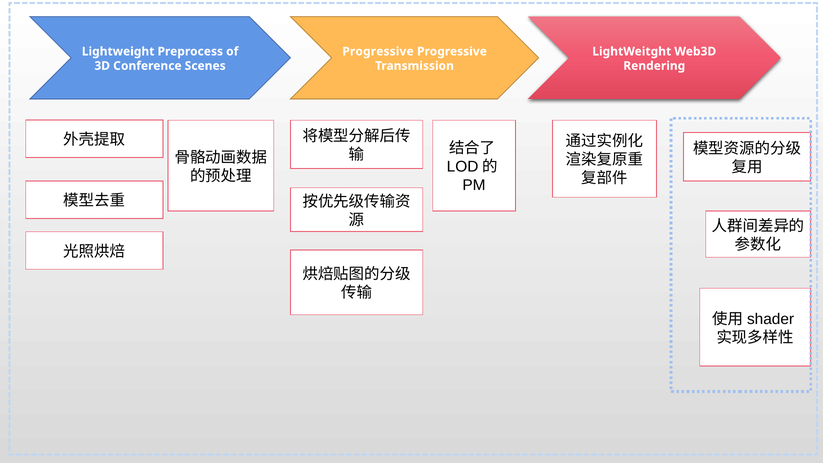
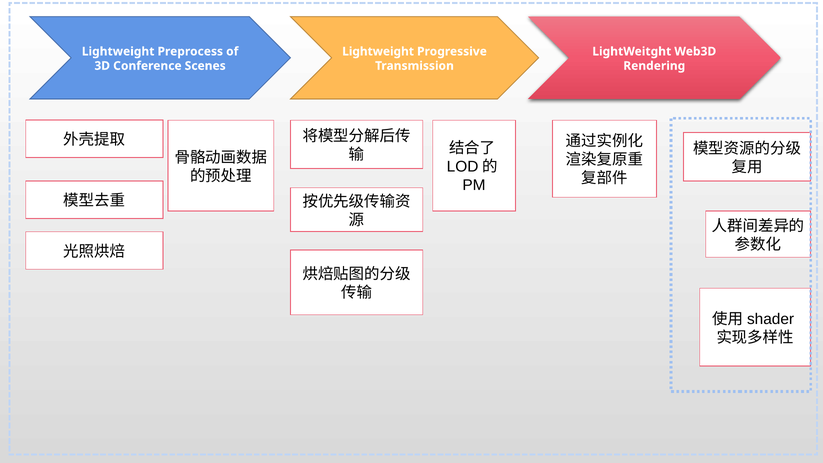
Progressive: Progressive -> Lightweight (378, 51)
